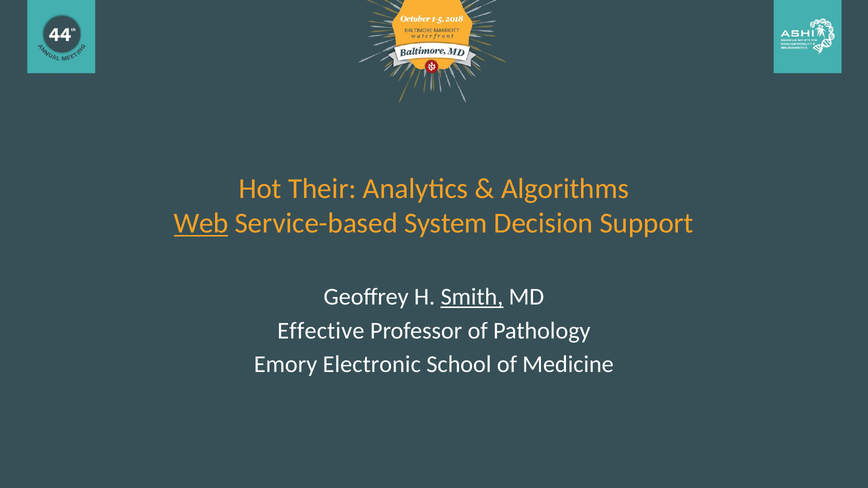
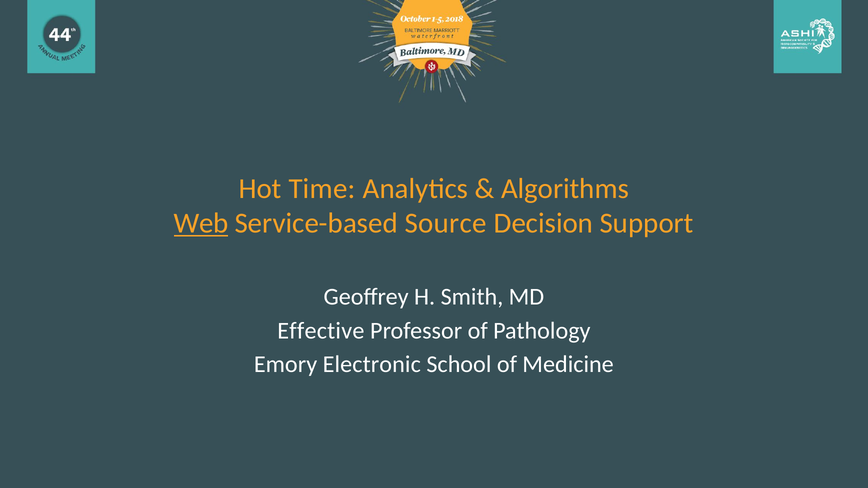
Their: Their -> Time (322, 189)
System: System -> Source (446, 223)
Smith underline: present -> none (472, 297)
